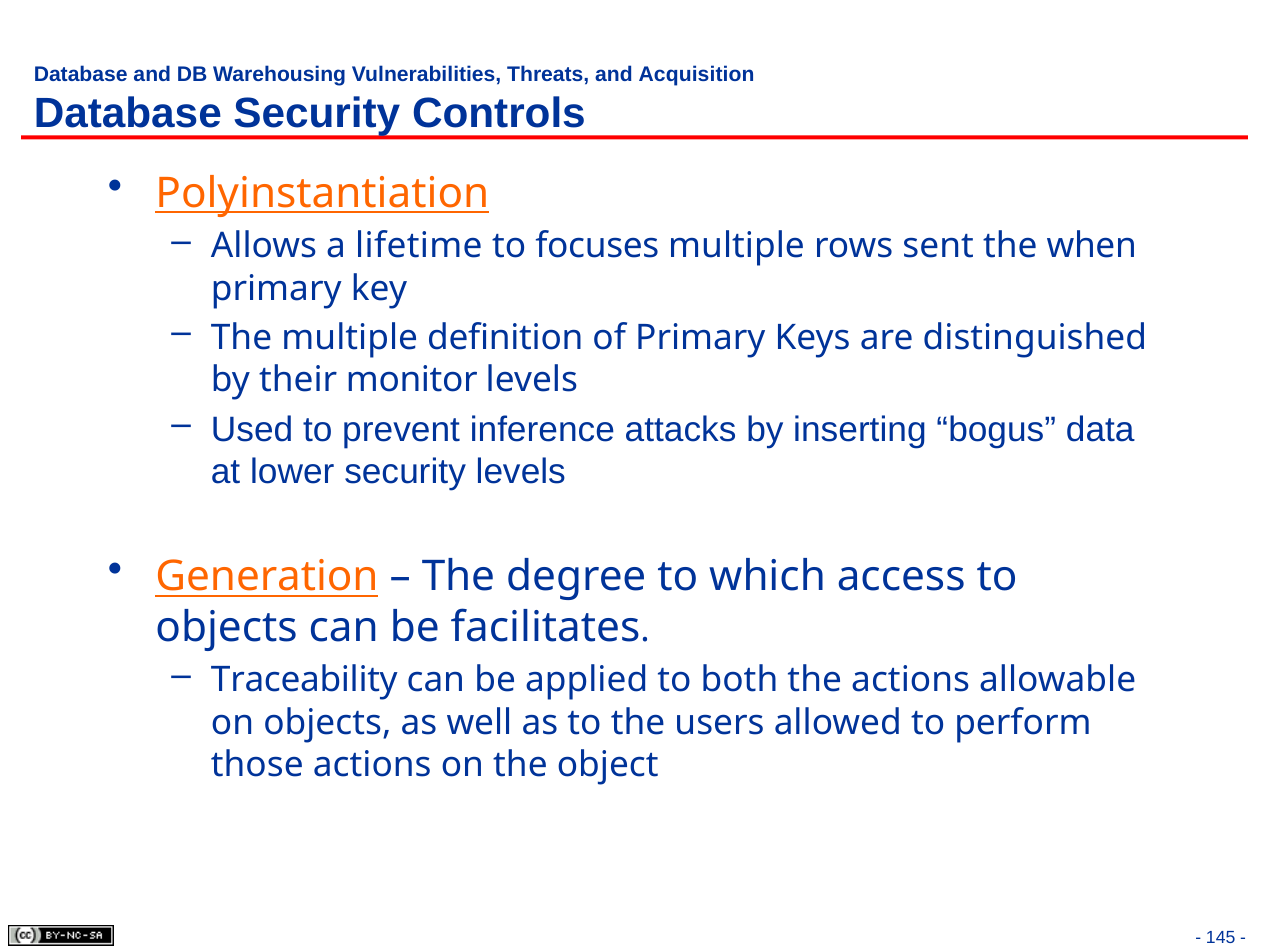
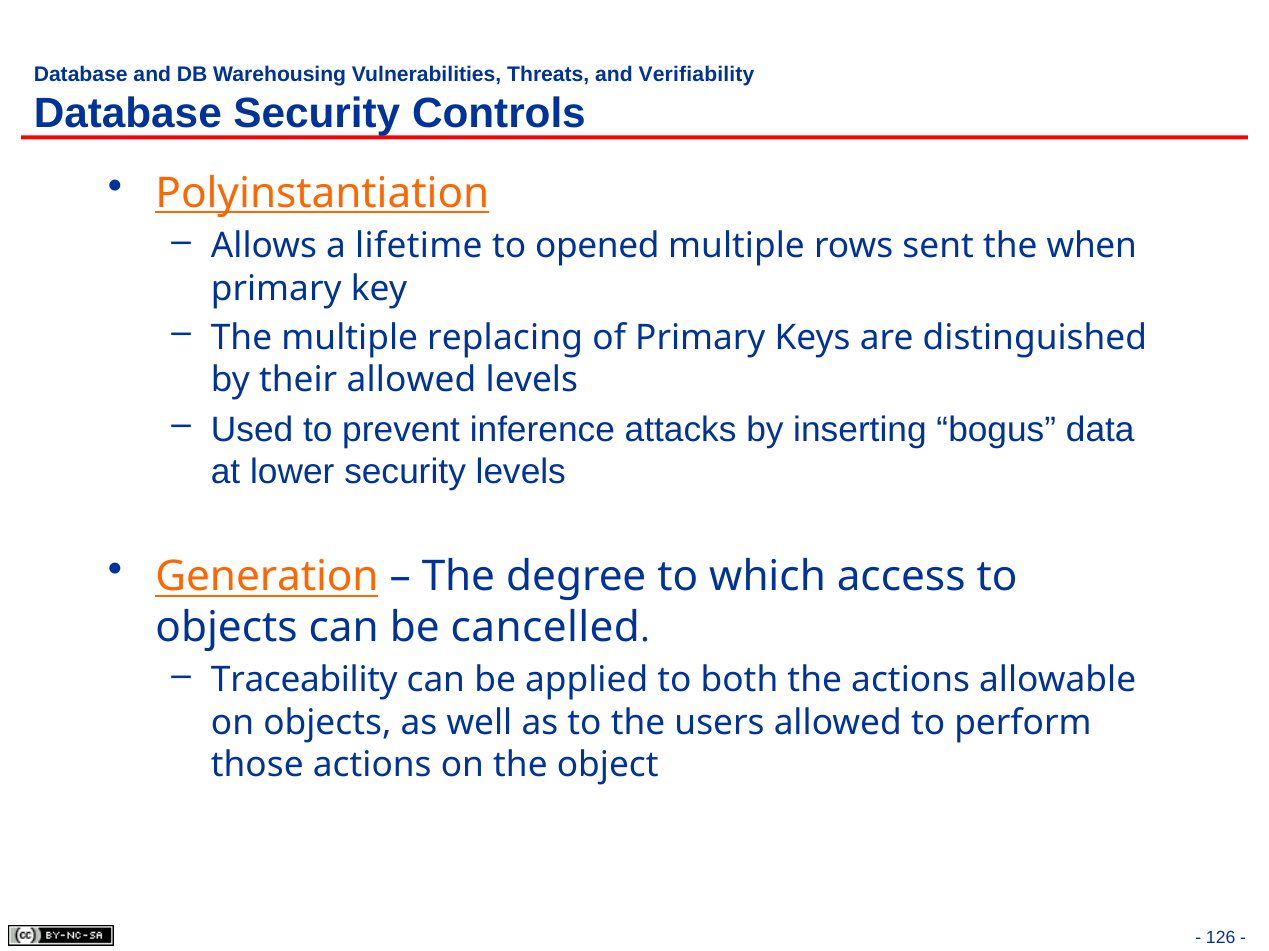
Acquisition: Acquisition -> Verifiability (696, 74)
focuses: focuses -> opened (597, 246)
definition: definition -> replacing (505, 338)
their monitor: monitor -> allowed (411, 380)
facilitates: facilitates -> cancelled (545, 628)
145: 145 -> 126 (1221, 938)
